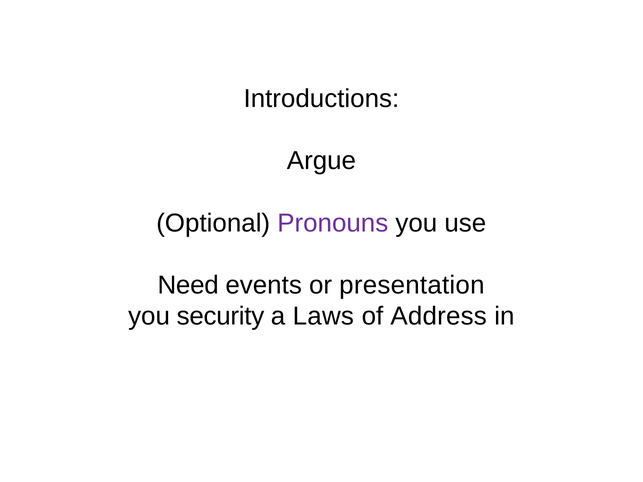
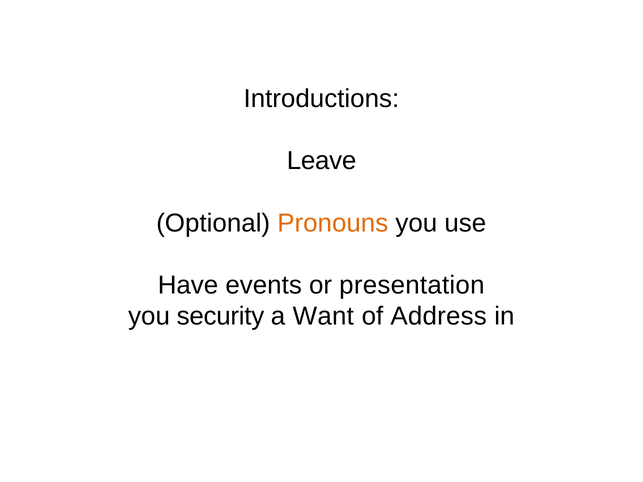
Argue: Argue -> Leave (322, 161)
Pronouns colour: purple -> orange (333, 223)
Need: Need -> Have (188, 285)
Laws: Laws -> Want (323, 317)
